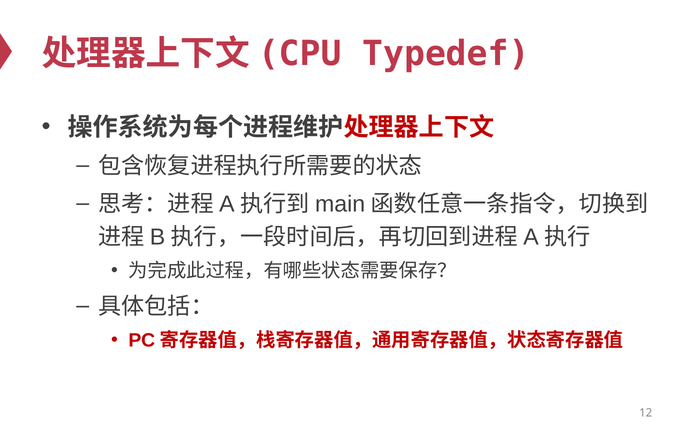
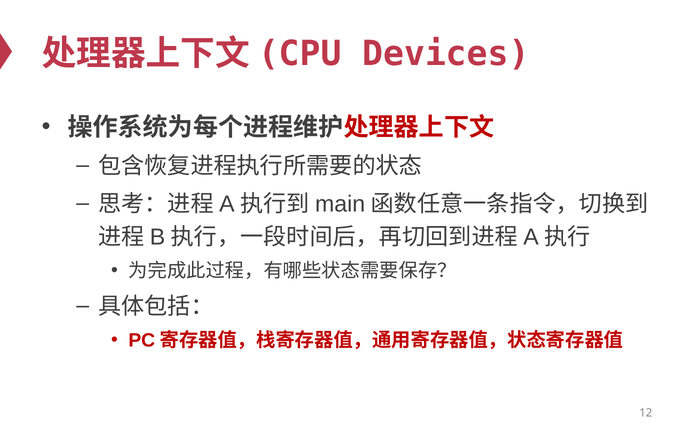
Typedef: Typedef -> Devices (446, 54)
